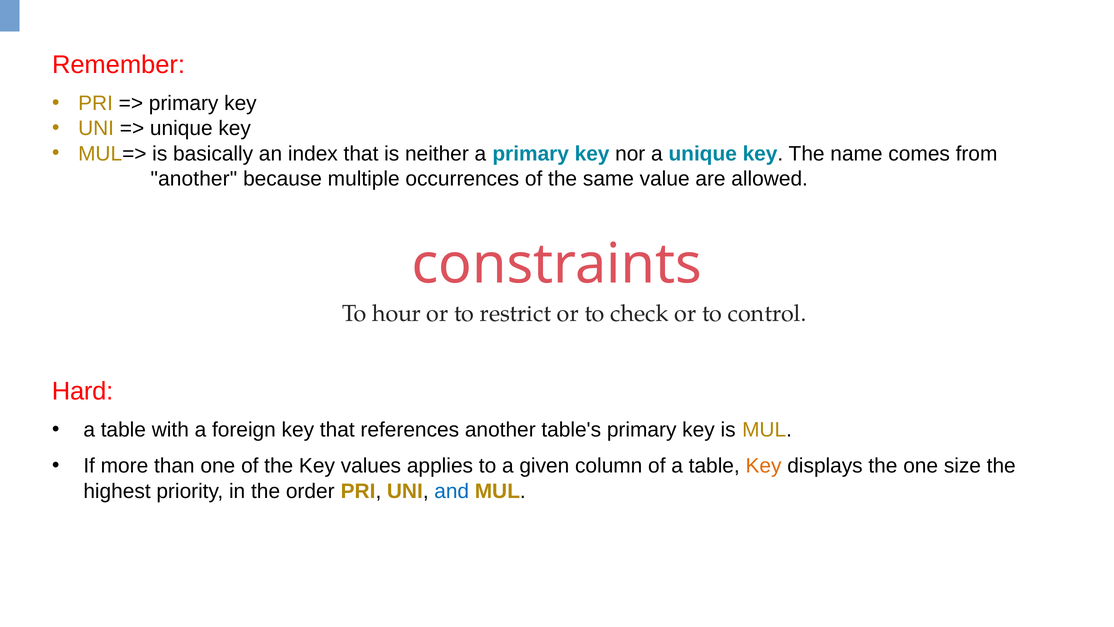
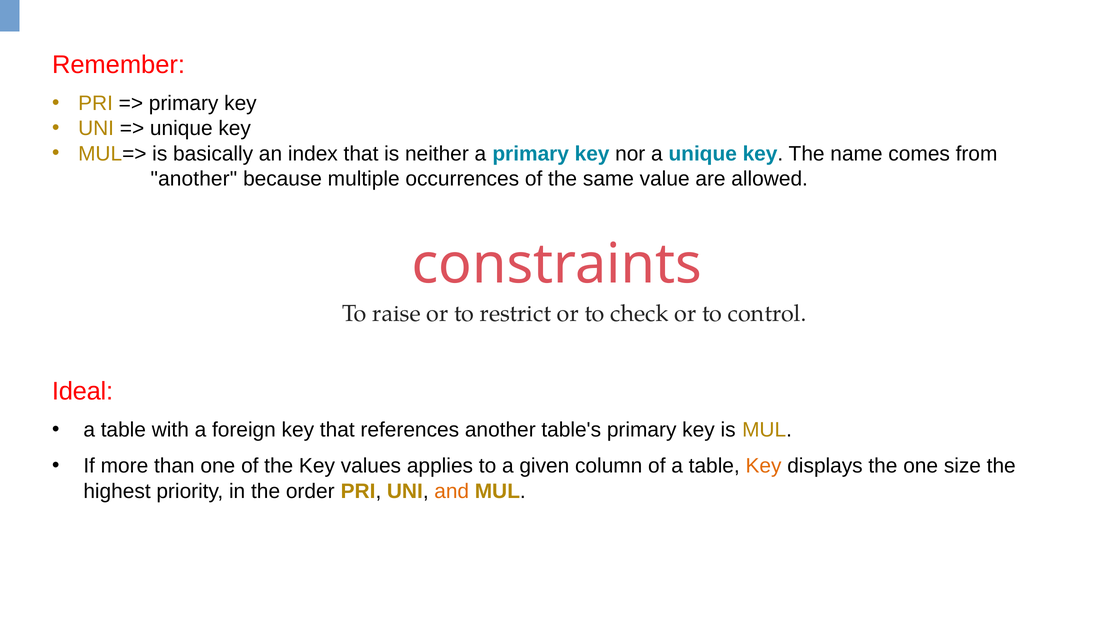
hour: hour -> raise (397, 313)
Hard: Hard -> Ideal (83, 391)
and colour: blue -> orange (452, 491)
